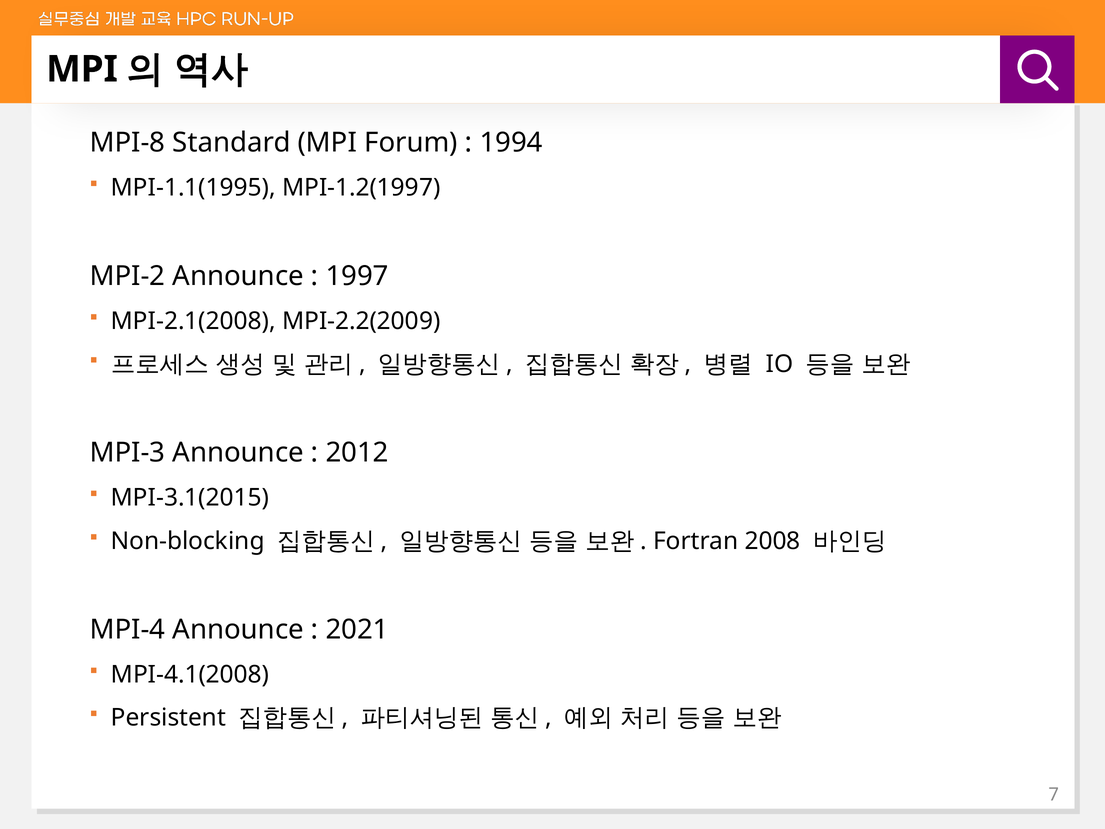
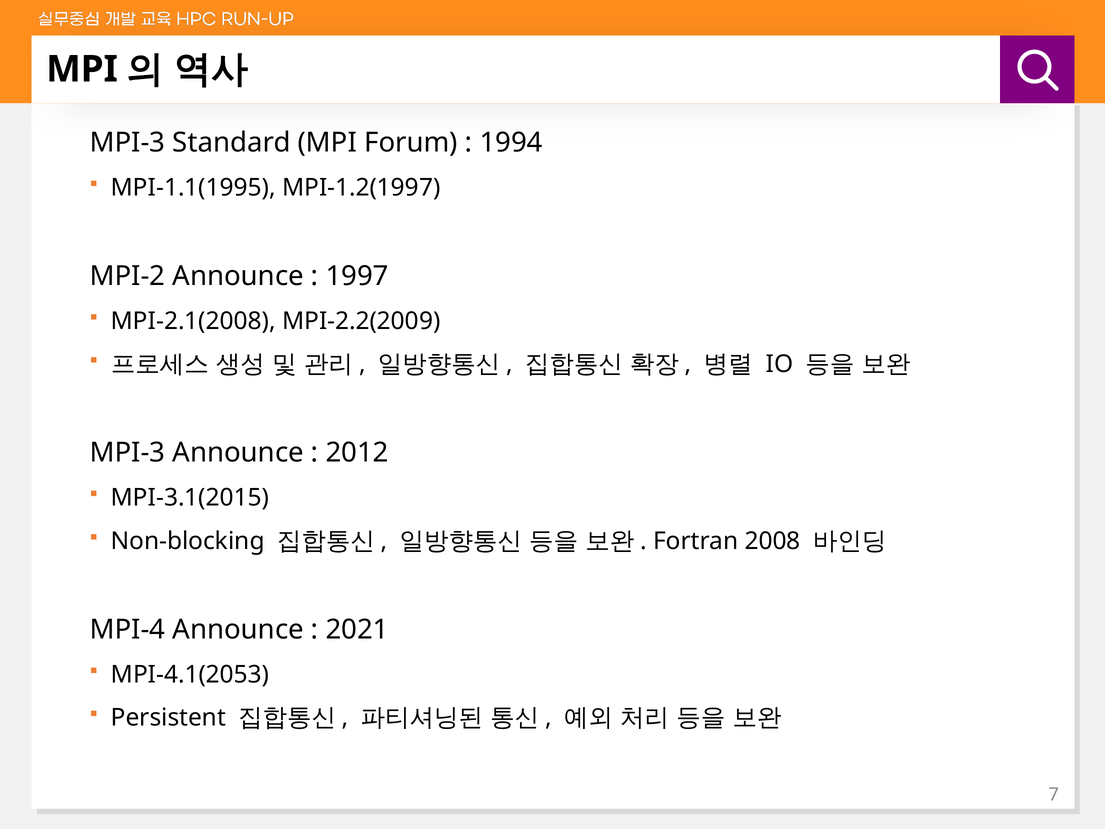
MPI-8: MPI-8 -> MPI-3 (127, 143)
MPI-4.1(2008: MPI-4.1(2008 -> MPI-4.1(2053 (190, 674)
